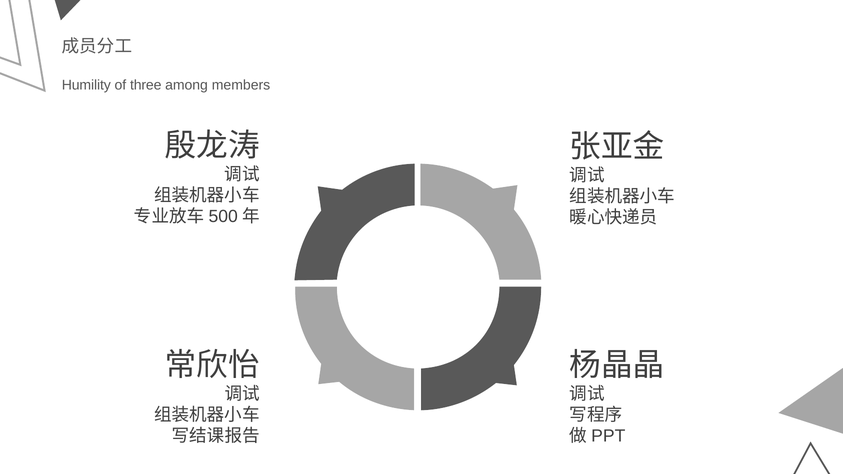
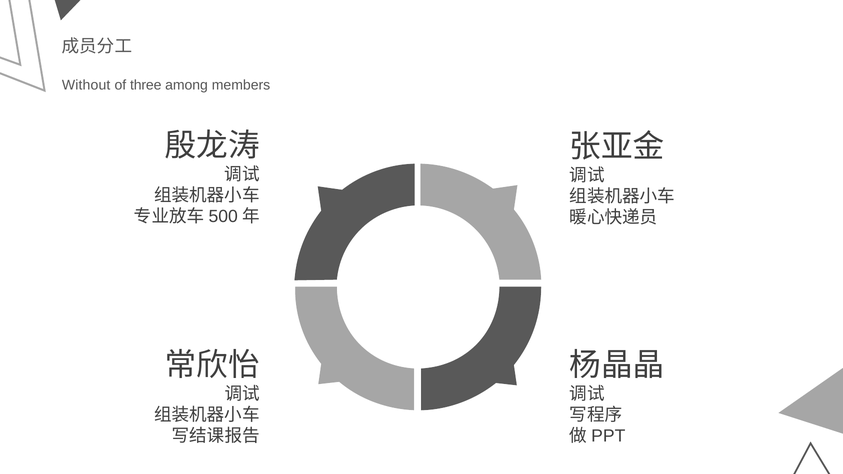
Humility: Humility -> Without (86, 85)
